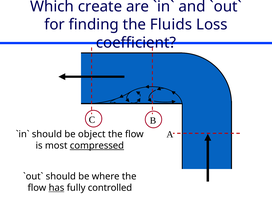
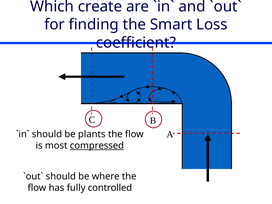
Fluids: Fluids -> Smart (171, 25)
object: object -> plants (92, 134)
has underline: present -> none (56, 188)
